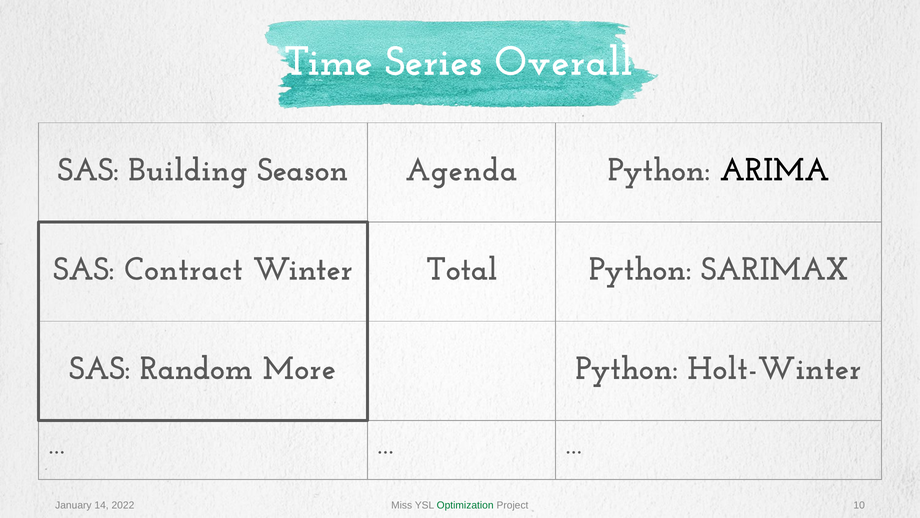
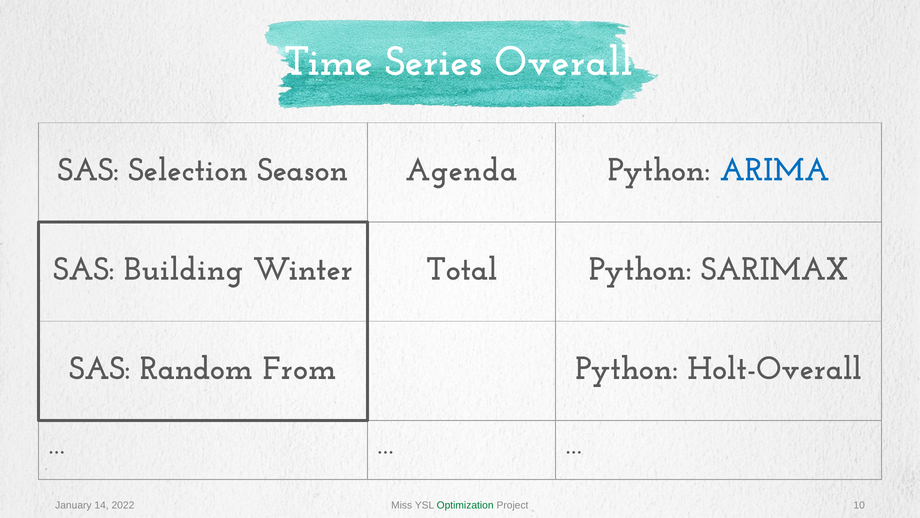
Building: Building -> Selection (188, 170)
ARIMA colour: black -> blue (775, 170)
Contract: Contract -> Building (184, 269)
More: More -> From (299, 368)
Holt-Winter: Holt-Winter -> Holt-Overall (775, 368)
